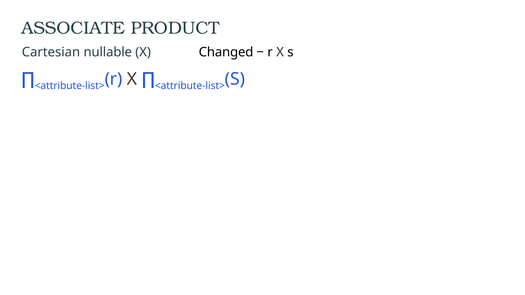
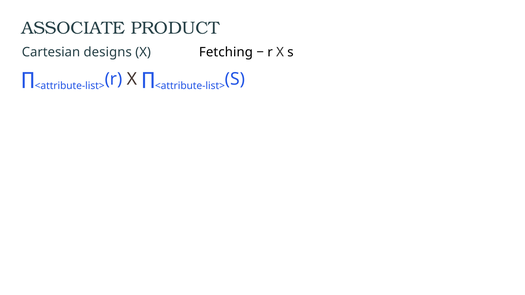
nullable: nullable -> designs (108, 52)
Changed: Changed -> Fetching (226, 52)
